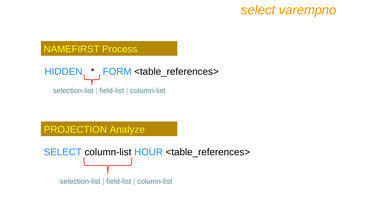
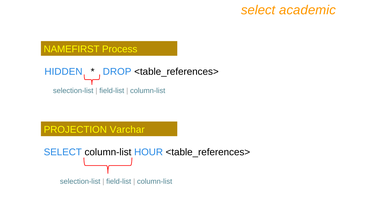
varempno: varempno -> academic (308, 10)
FORM: FORM -> DROP (117, 72)
Analyze: Analyze -> Varchar (127, 130)
